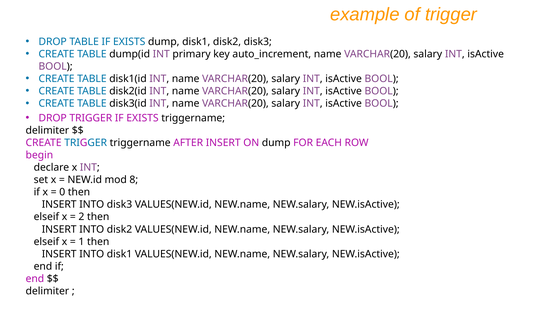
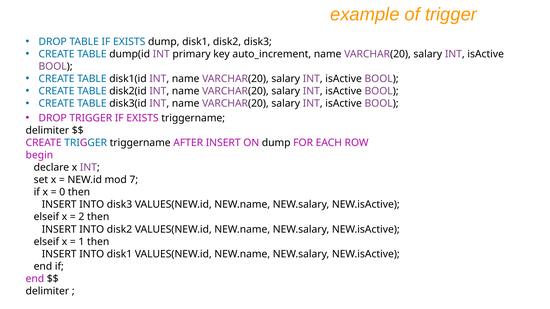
8: 8 -> 7 (134, 180)
